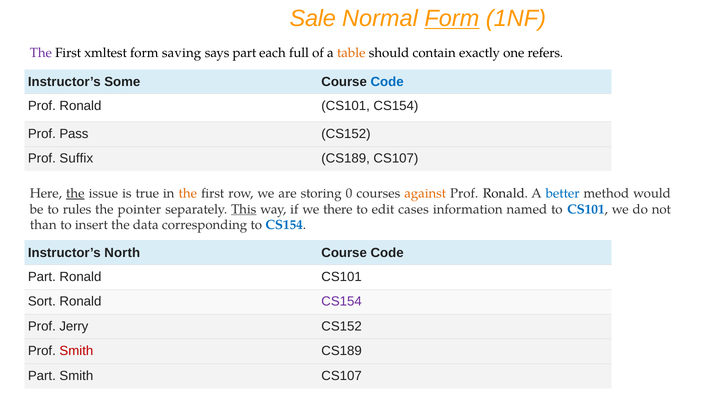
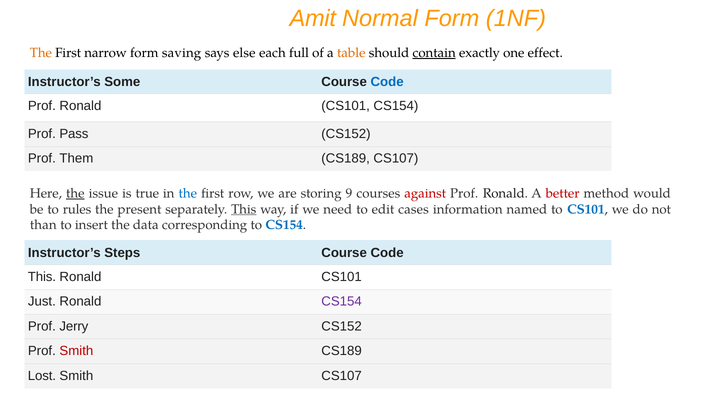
Sale: Sale -> Amit (313, 18)
Form underline: present -> none (452, 18)
The colour: purple -> orange (41, 53)
xmltest: xmltest -> narrow (106, 53)
says part: part -> else (244, 53)
contain underline: none -> present (434, 53)
refers: refers -> effect (545, 53)
Suffix: Suffix -> Them (76, 159)
the colour: orange -> blue (188, 193)
0: 0 -> 9 (349, 193)
against colour: orange -> red (425, 193)
better colour: blue -> red (563, 193)
pointer: pointer -> present (139, 209)
there: there -> need (338, 209)
North: North -> Steps (122, 253)
Part: Part -> This (42, 277)
Sort: Sort -> Just (42, 302)
Part: Part -> Lost (42, 376)
